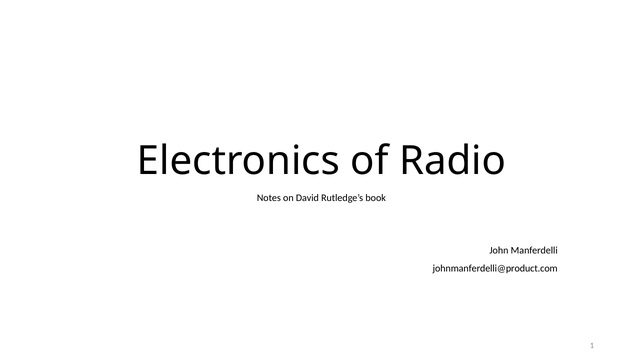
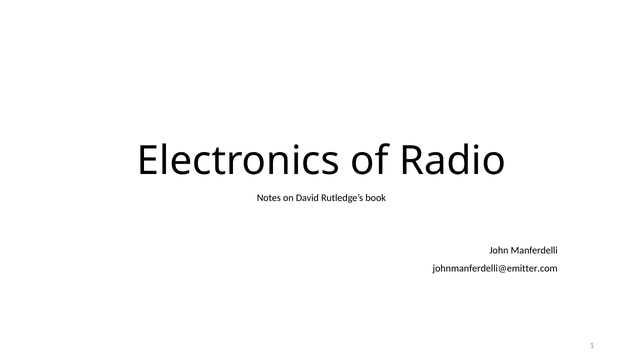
johnmanferdelli@product.com: johnmanferdelli@product.com -> johnmanferdelli@emitter.com (495, 268)
